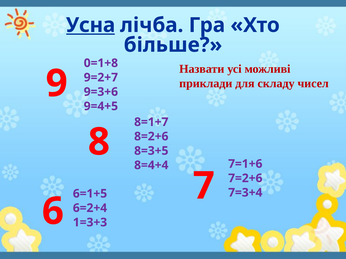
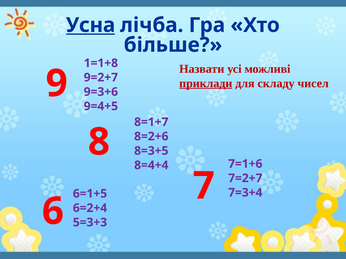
0=1+8: 0=1+8 -> 1=1+8 (101, 63)
приклади underline: none -> present (206, 83)
7=2+6: 7=2+6 -> 7=2+7 (245, 179)
1=3+3: 1=3+3 -> 5=3+3 (90, 223)
